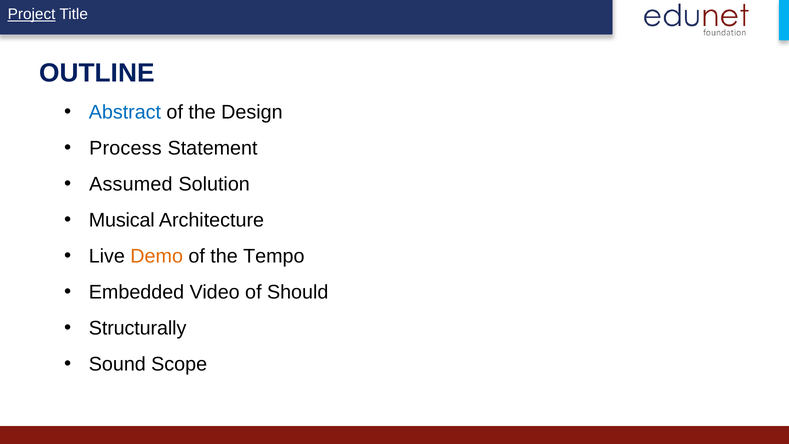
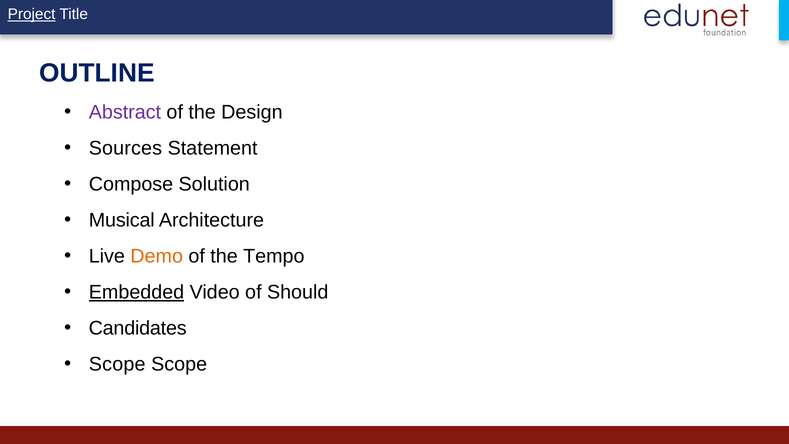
Abstract colour: blue -> purple (125, 112)
Process: Process -> Sources (125, 148)
Assumed: Assumed -> Compose (131, 184)
Embedded underline: none -> present (137, 292)
Structurally: Structurally -> Candidates (138, 328)
Sound: Sound -> Scope (117, 364)
